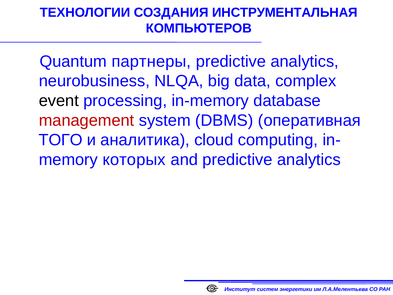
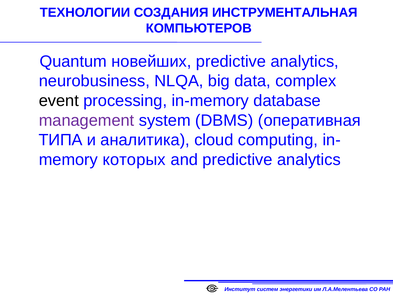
партнеры: партнеры -> новейших (151, 61)
management colour: red -> purple (87, 120)
ТОГО: ТОГО -> ТИПА (61, 140)
